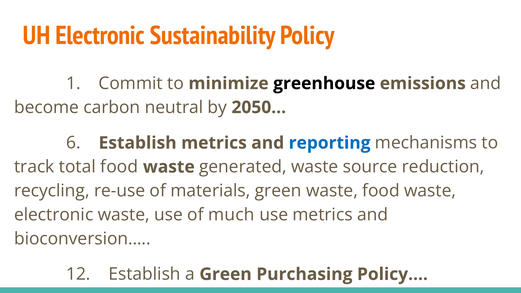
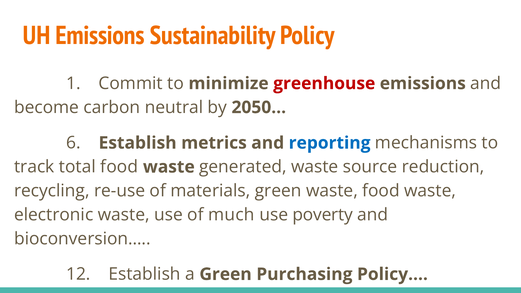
UH Electronic: Electronic -> Emissions (100, 35)
greenhouse colour: black -> red (324, 83)
use metrics: metrics -> poverty (323, 215)
